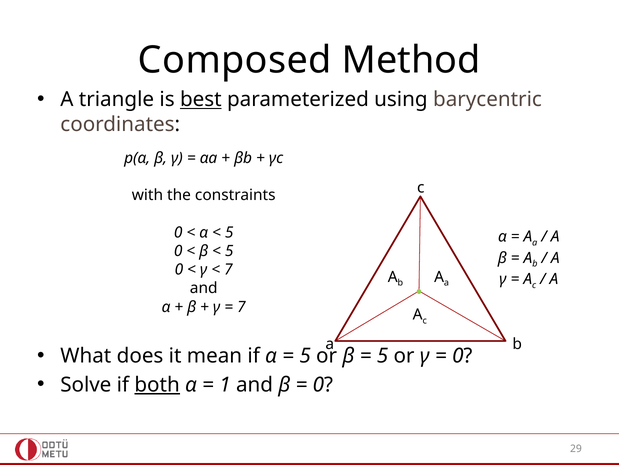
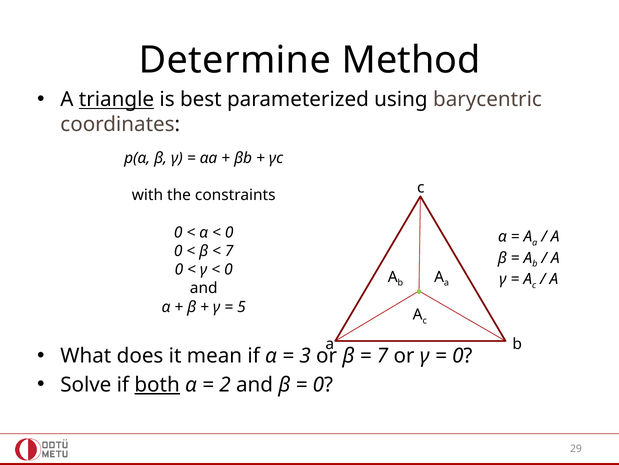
Composed: Composed -> Determine (235, 60)
triangle underline: none -> present (116, 99)
best underline: present -> none (201, 99)
5: 5 -> 0 (229, 232)
5: 5 -> 7 (229, 251)
7: 7 -> 0 (228, 269)
7: 7 -> 5 (241, 306)
5: 5 -> 3 (305, 355)
5: 5 -> 7 (382, 355)
1: 1 -> 2 (225, 384)
